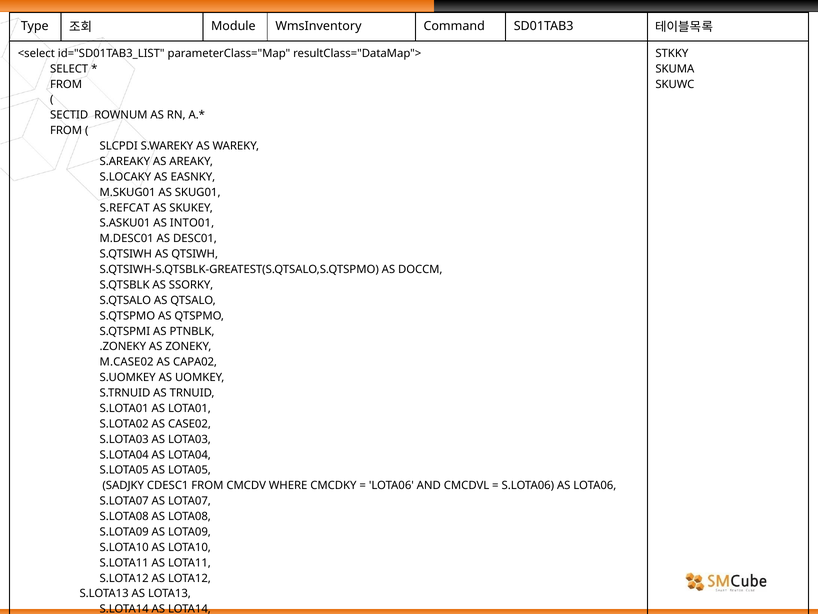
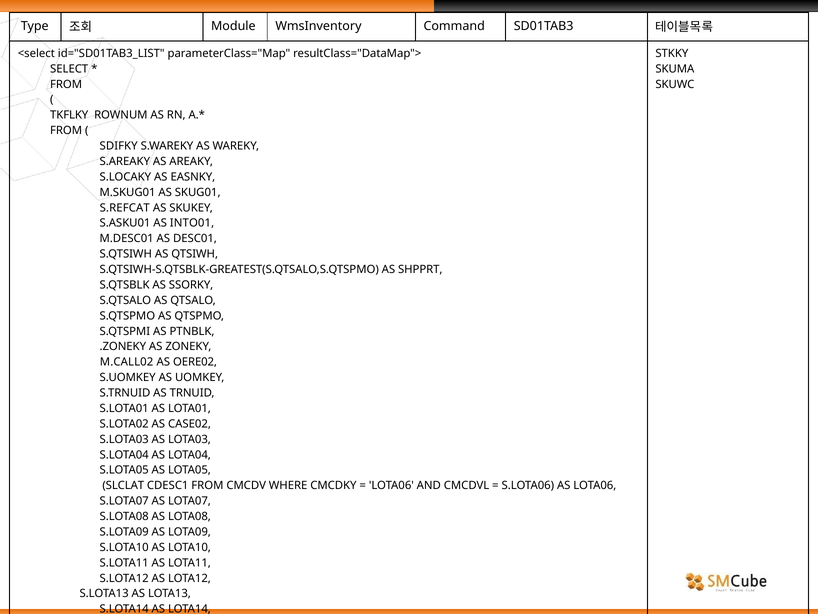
SECTID: SECTID -> TKFLKY (69, 115)
SLCPDI: SLCPDI -> SDIFKY (119, 146)
DOCCM: DOCCM -> SHPPRT (420, 269)
M.CASE02: M.CASE02 -> M.CALL02 (127, 362)
CAPA02: CAPA02 -> OERE02 (195, 362)
SADJKY: SADJKY -> SLCLAT (123, 485)
